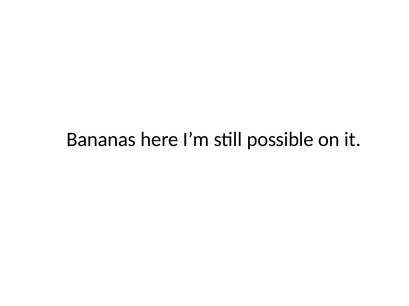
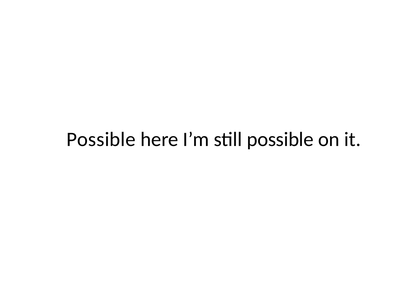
Bananas: Bananas -> Possible (101, 140)
